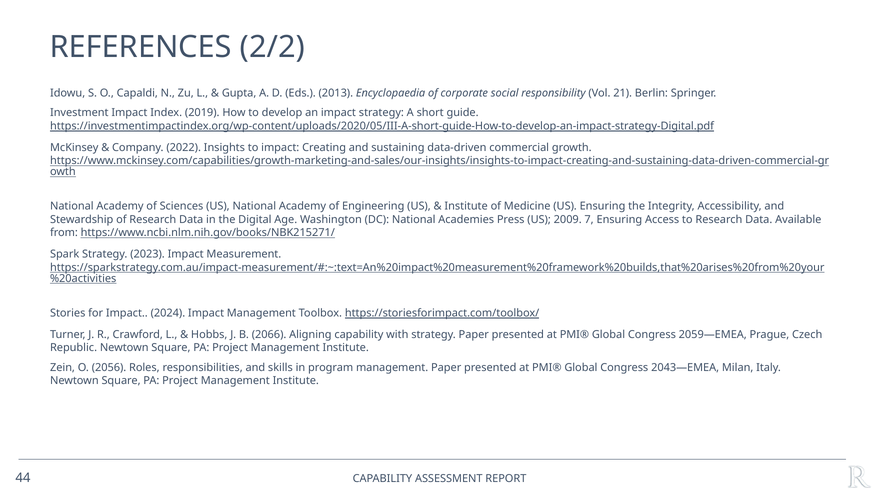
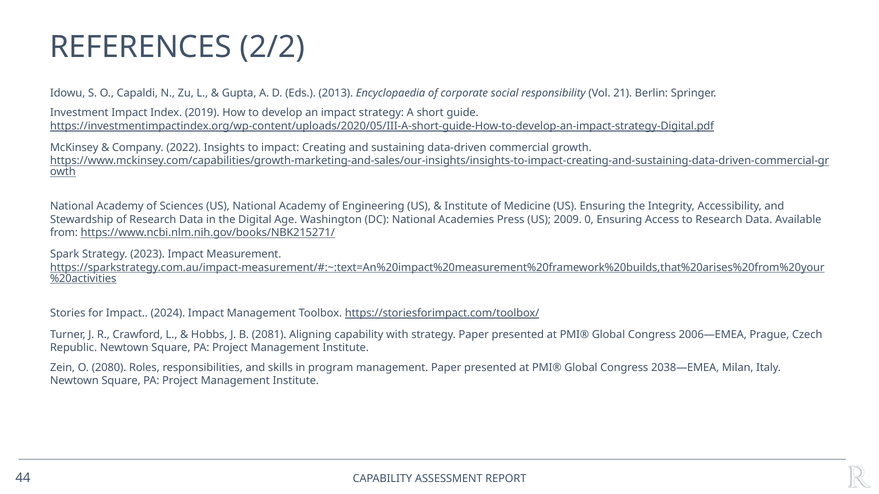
7: 7 -> 0 (589, 220)
2066: 2066 -> 2081 (269, 335)
2059—EMEA: 2059—EMEA -> 2006—EMEA (713, 335)
2056: 2056 -> 2080 (109, 368)
2043—EMEA: 2043—EMEA -> 2038—EMEA (685, 368)
